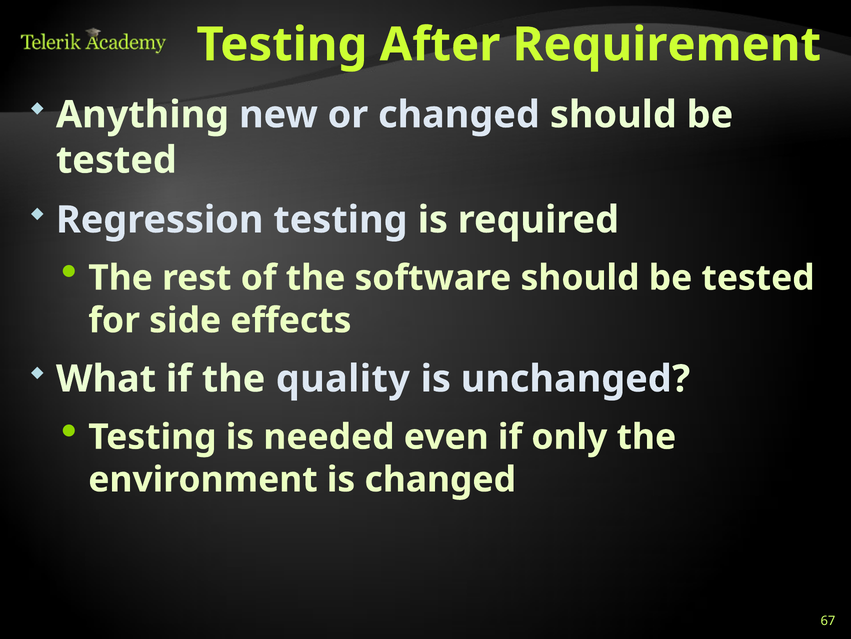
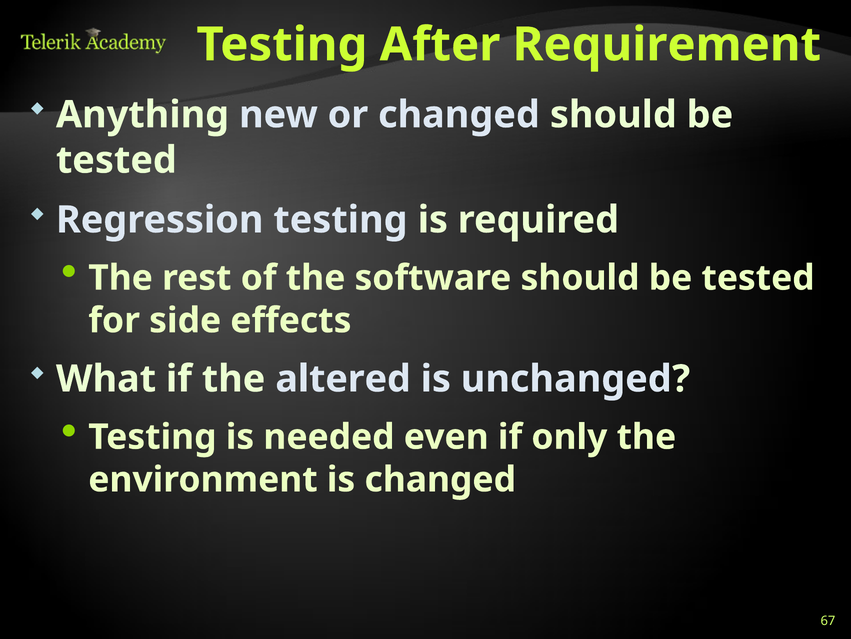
quality: quality -> altered (343, 379)
